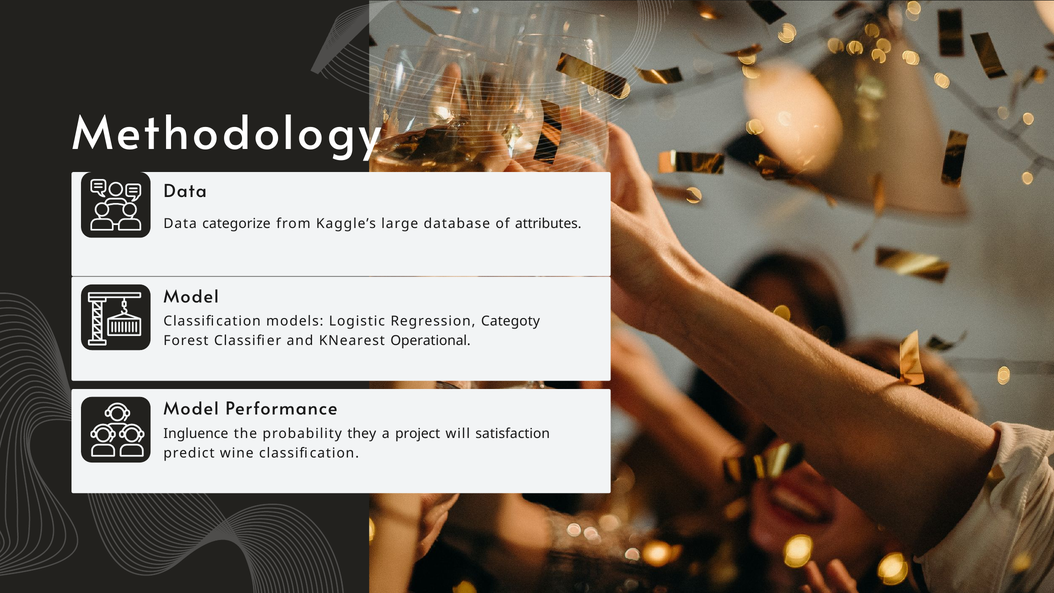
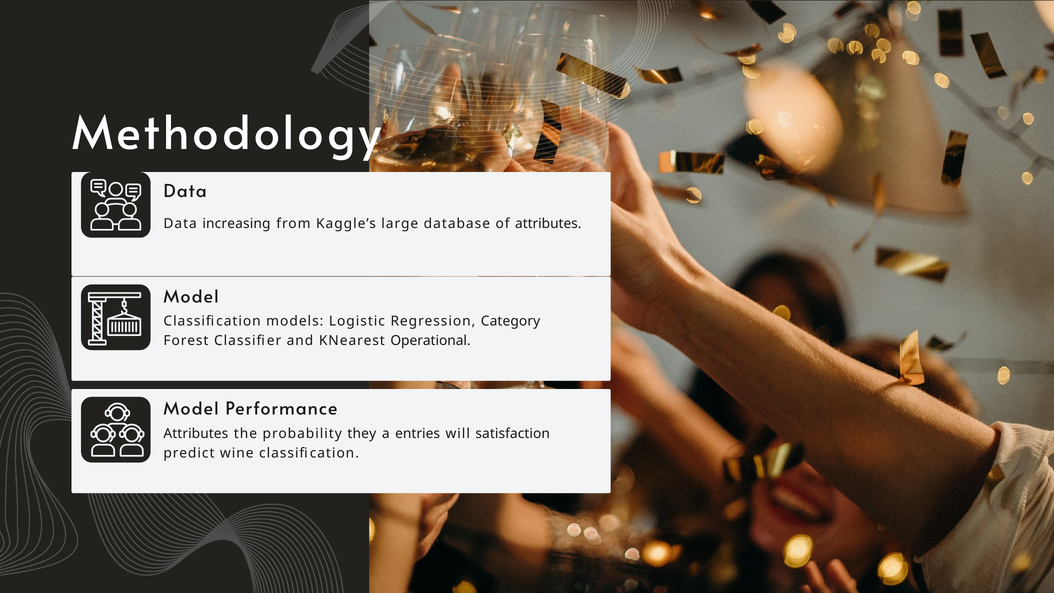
categorize: categorize -> increasing (236, 224)
Categoty: Categoty -> Category (511, 321)
Ingluence: Ingluence -> Attributes (196, 434)
project: project -> entries (418, 434)
